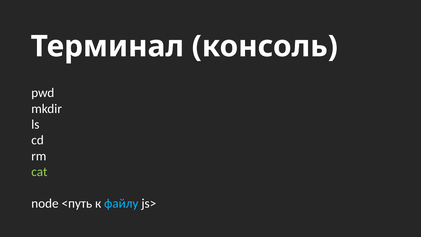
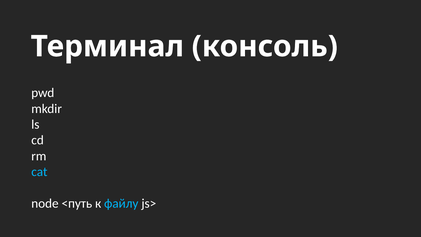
cat colour: light green -> light blue (39, 172)
